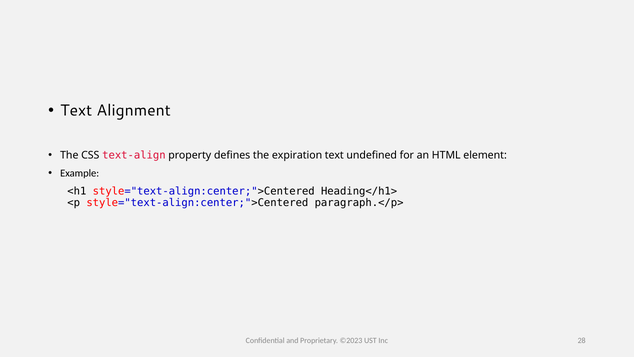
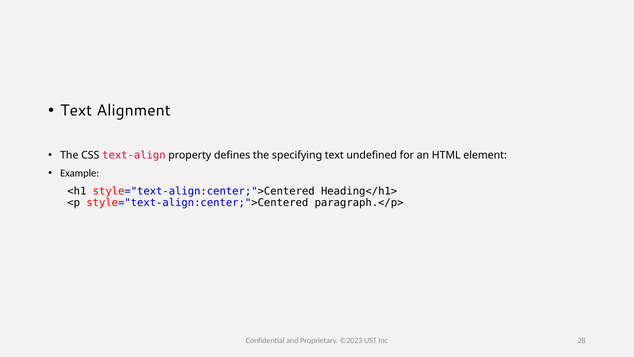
expiration: expiration -> specifying (297, 155)
